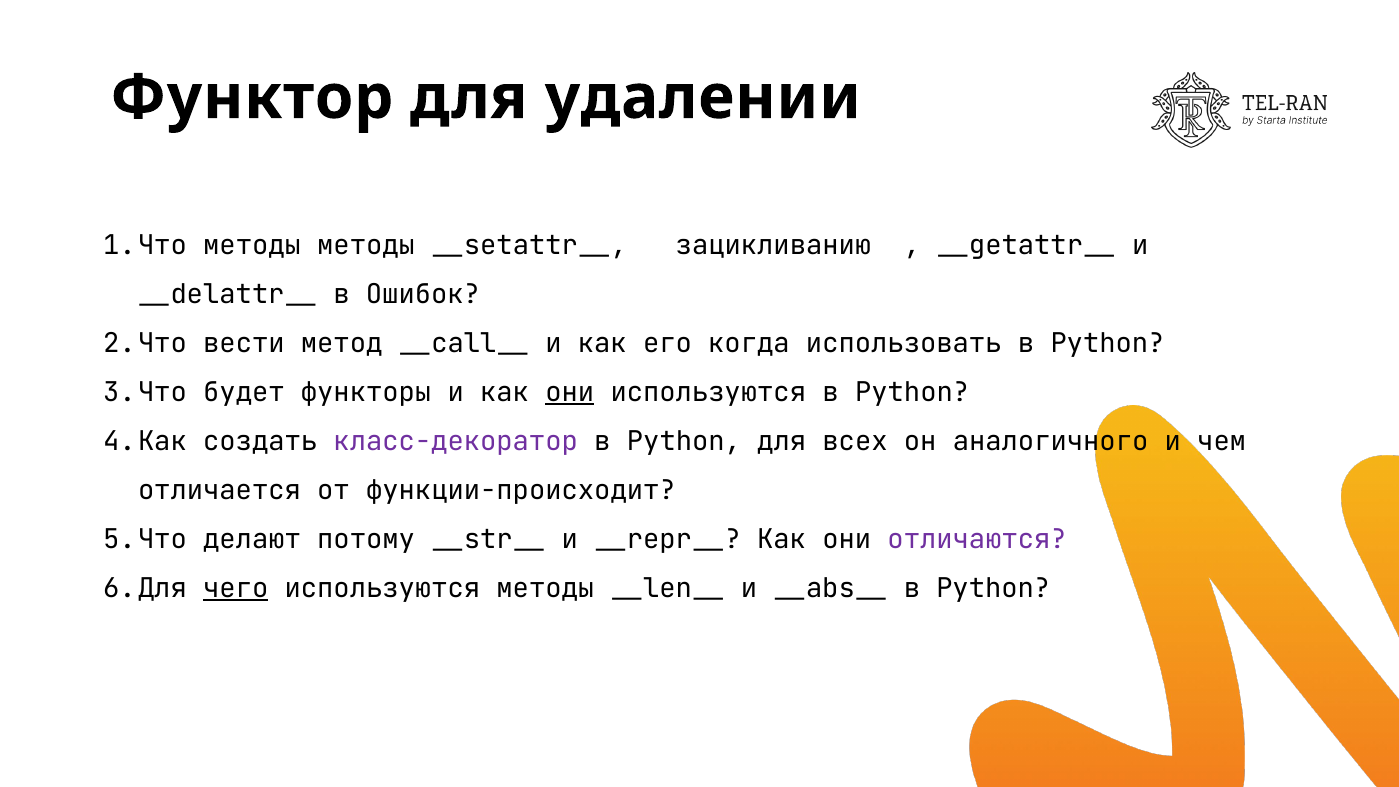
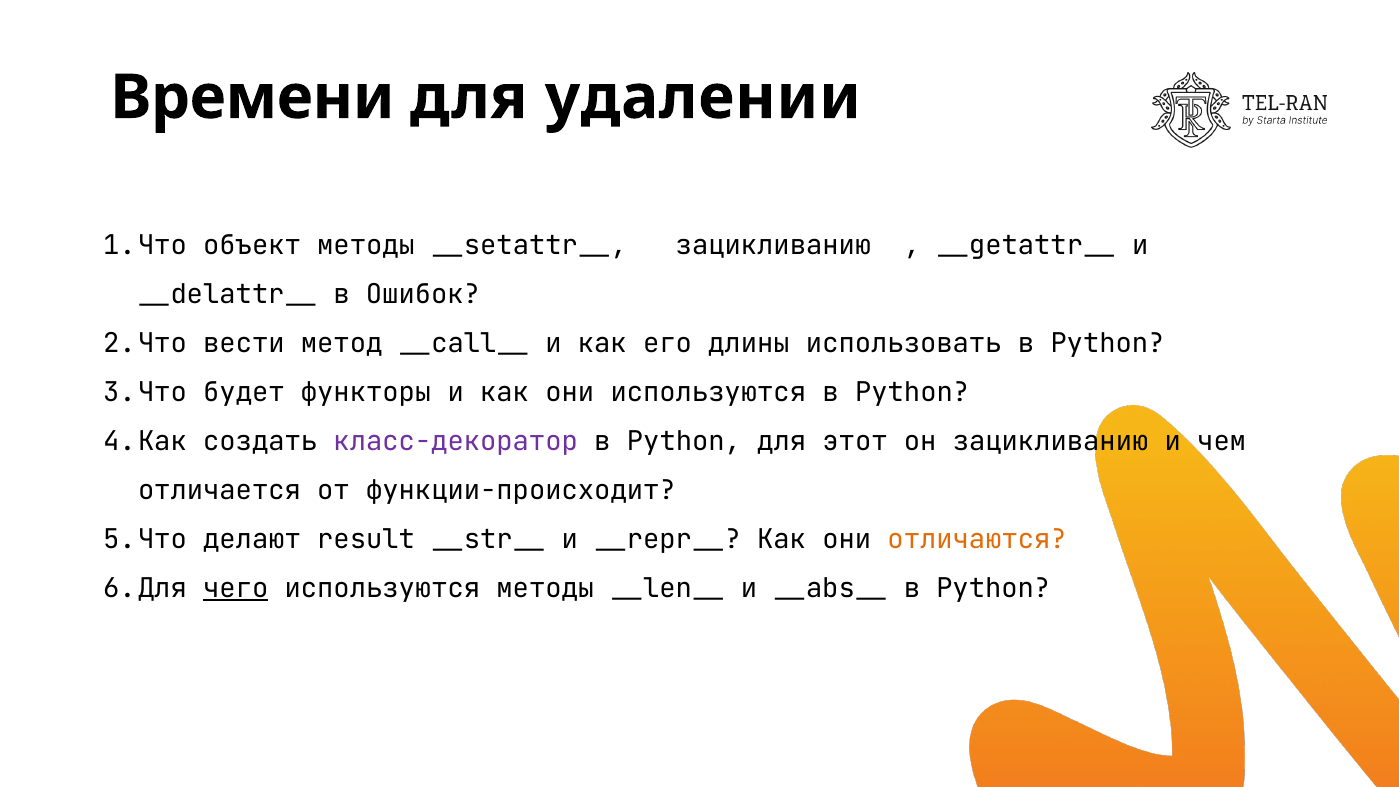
Функтор: Функтор -> Времени (252, 97)
методы: методы -> объект (252, 246)
когда: когда -> длины (749, 344)
они underline: present -> none (570, 393)
всех: всех -> этот (855, 442)
аналогичного: аналогичного -> зацикливанию (1051, 442)
потому: потому -> result (366, 540)
отличаются colour: purple -> orange (977, 540)
